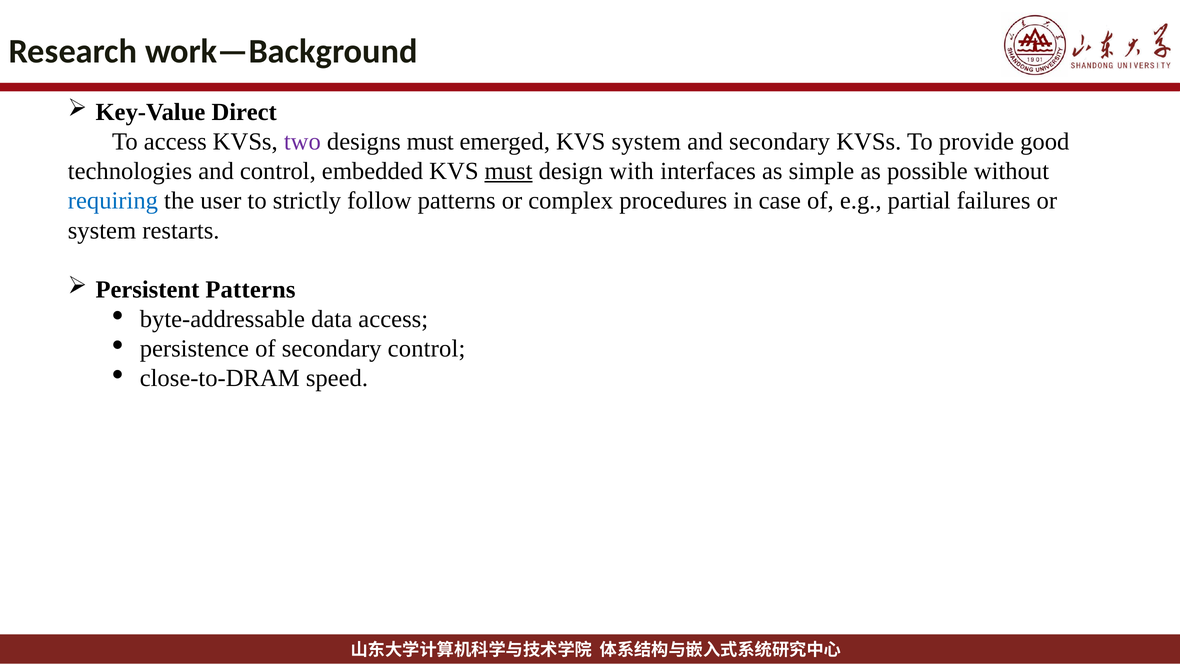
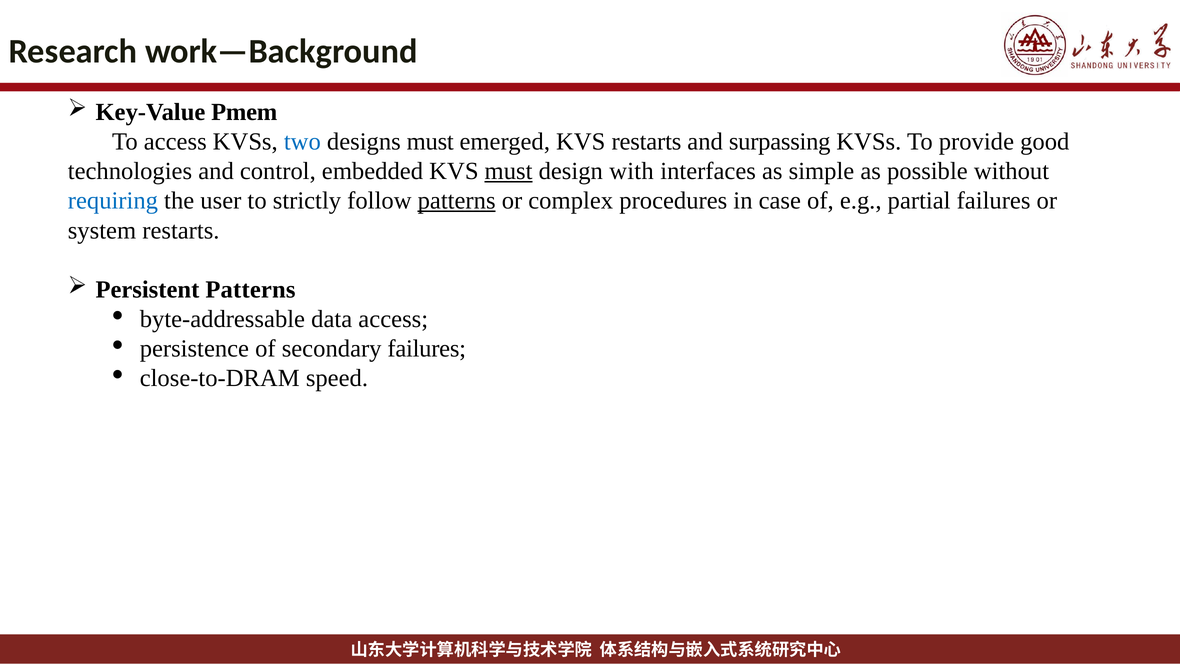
Direct: Direct -> Pmem (244, 112)
two colour: purple -> blue (302, 142)
KVS system: system -> restarts (646, 142)
and secondary: secondary -> surpassing (780, 142)
patterns underline: none -> present (457, 201)
secondary control: control -> failures (427, 348)
